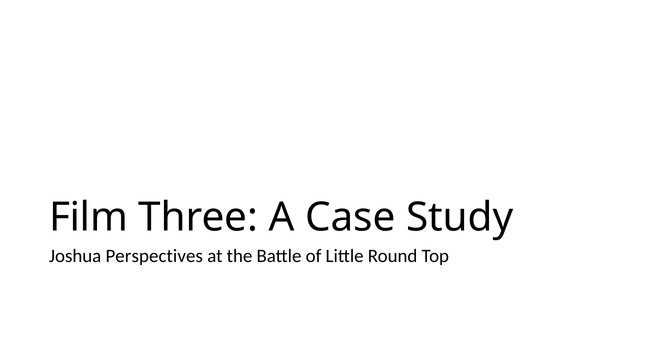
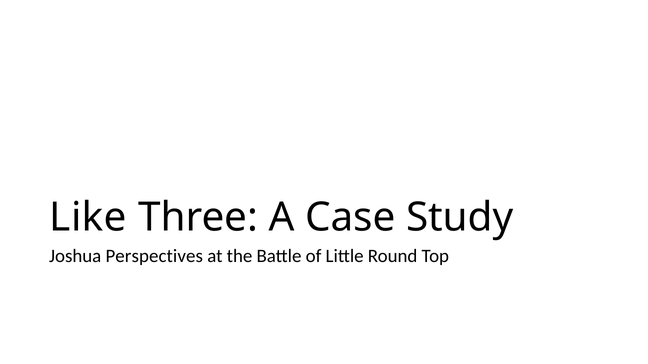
Film: Film -> Like (88, 218)
